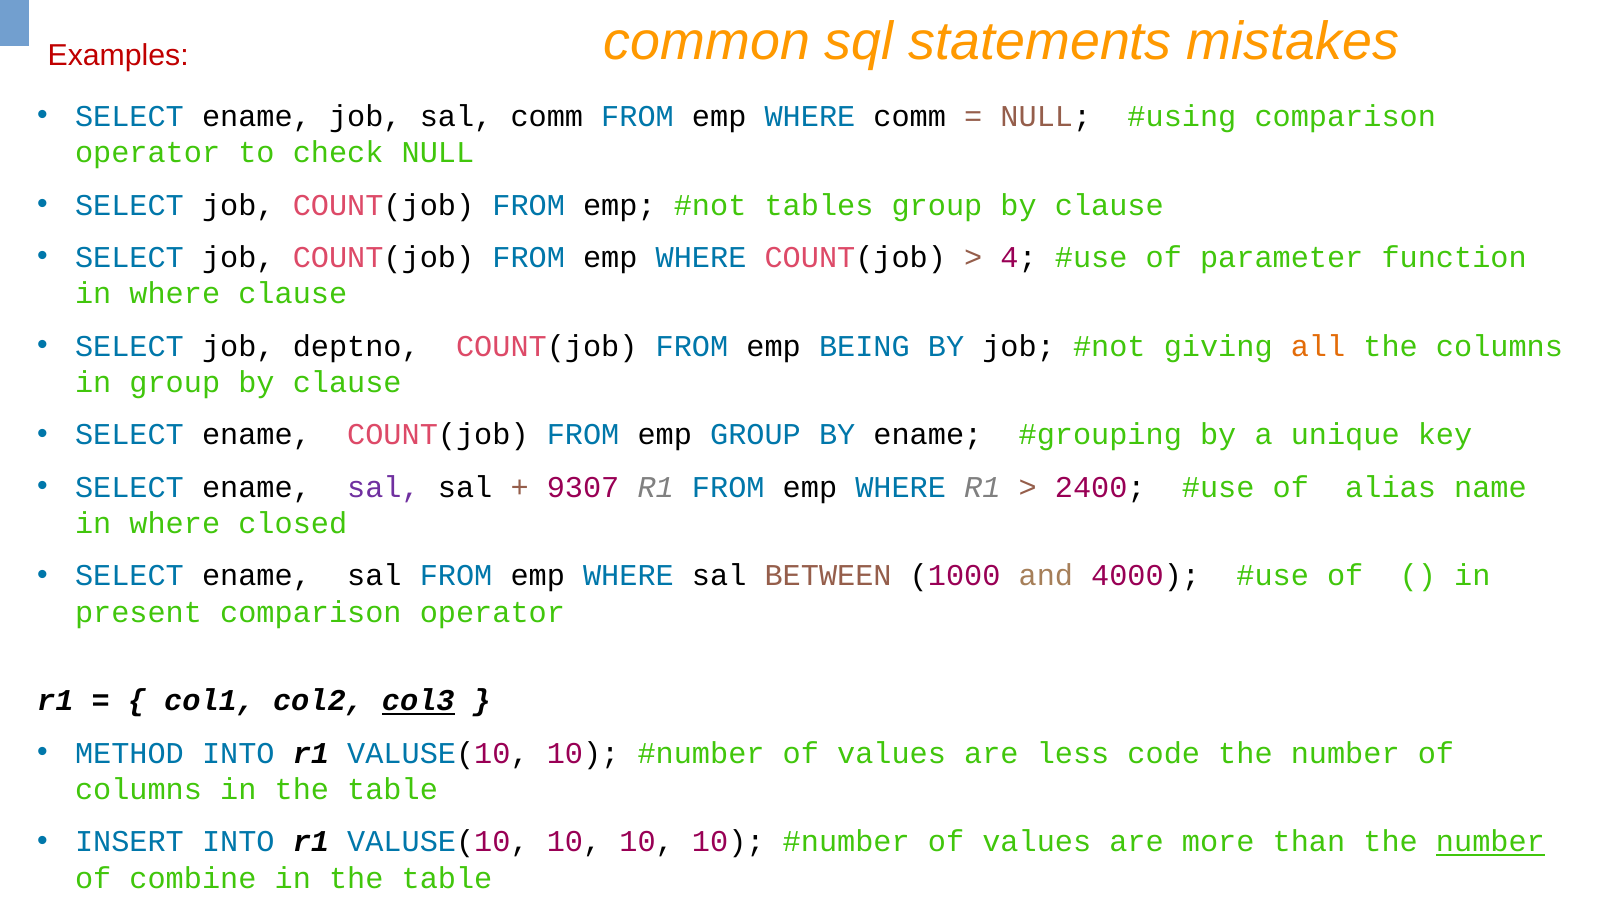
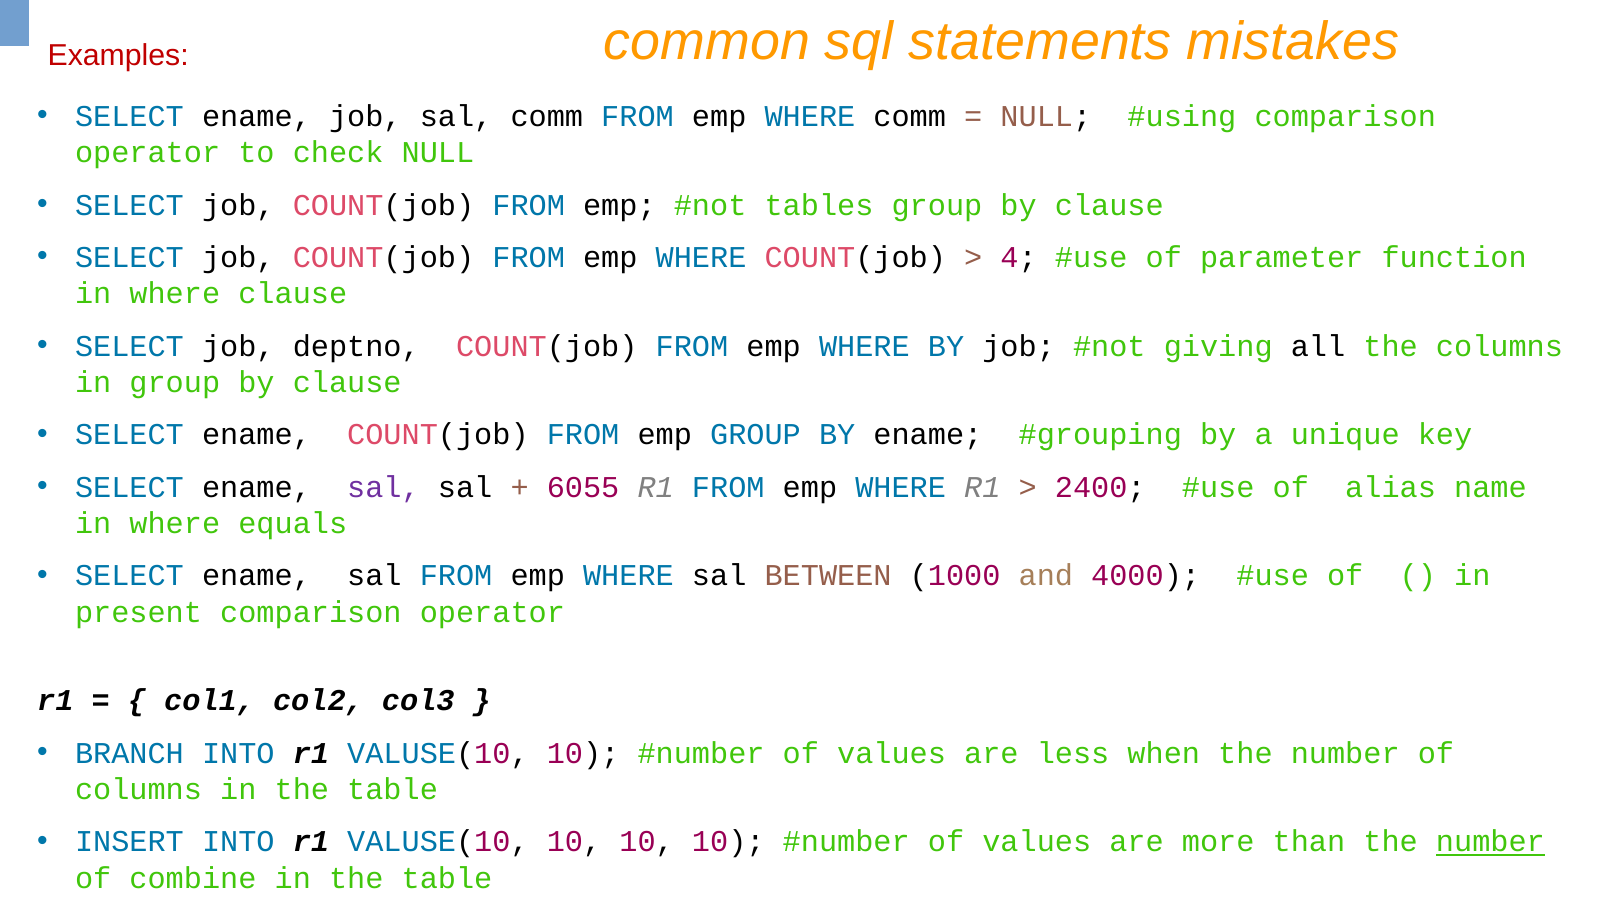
BEING: BEING -> WHERE (864, 346)
all colour: orange -> black (1318, 346)
9307: 9307 -> 6055 (583, 487)
closed: closed -> equals (293, 524)
col3 underline: present -> none (418, 701)
METHOD: METHOD -> BRANCH (129, 753)
code: code -> when (1164, 753)
